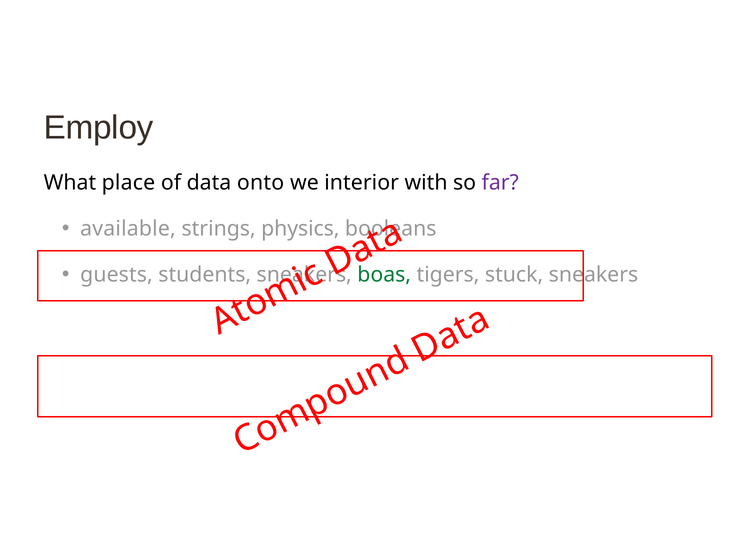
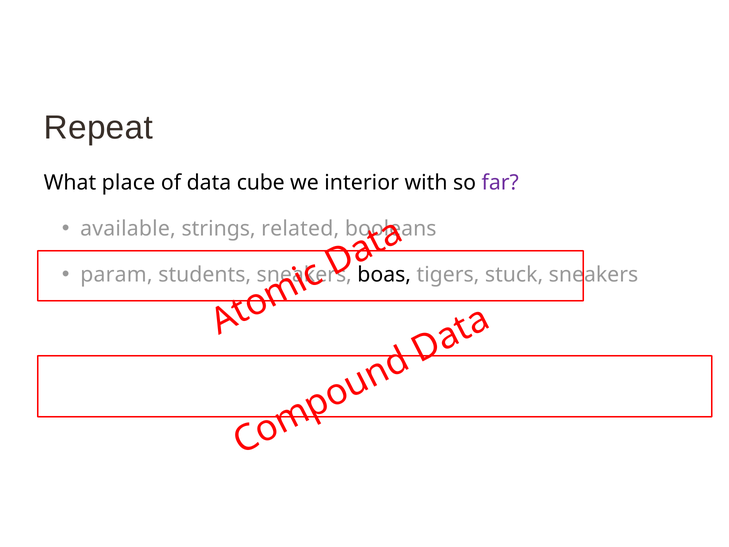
Employ: Employ -> Repeat (98, 128)
onto: onto -> cube (261, 183)
physics: physics -> related (300, 229)
guests: guests -> param (116, 275)
boas colour: green -> black (384, 275)
